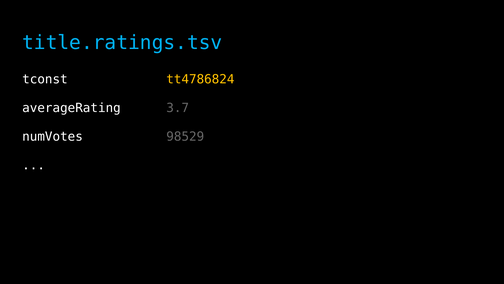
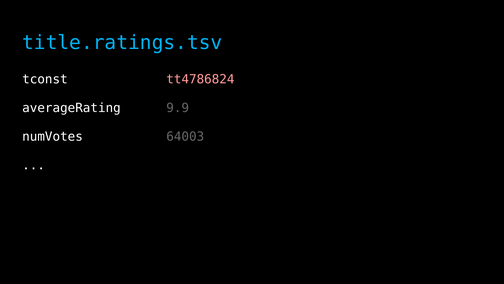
tt4786824 colour: yellow -> pink (200, 79)
3.7: 3.7 -> 9.9 (178, 108)
98529: 98529 -> 64003 (185, 136)
